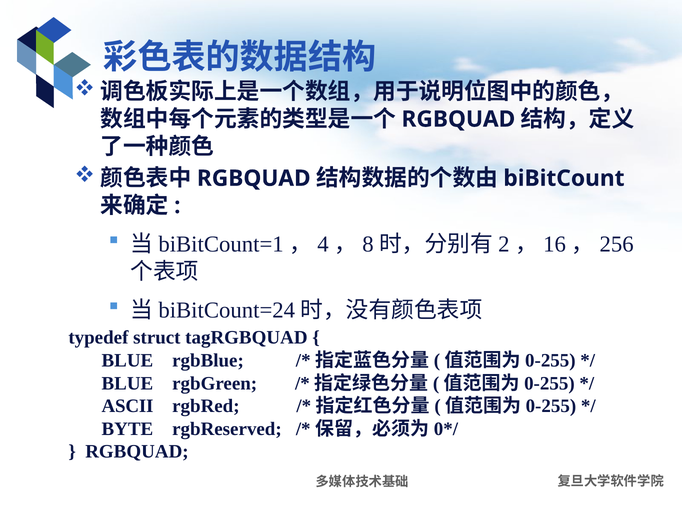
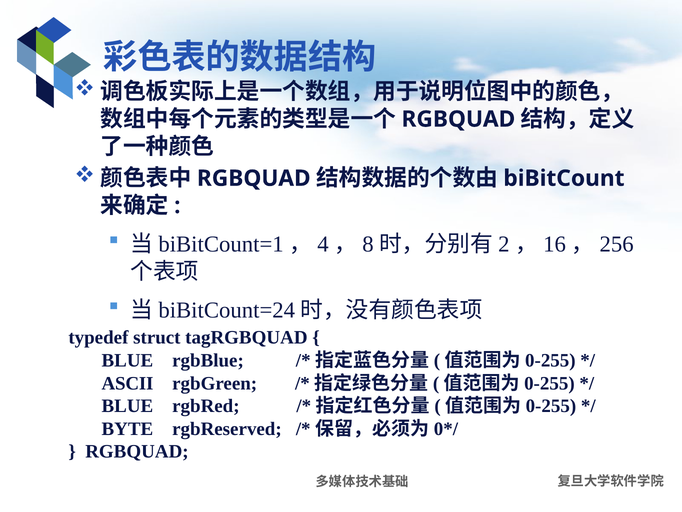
BLUE: BLUE -> ASCII (128, 383)
ASCII: ASCII -> BLUE (127, 406)
